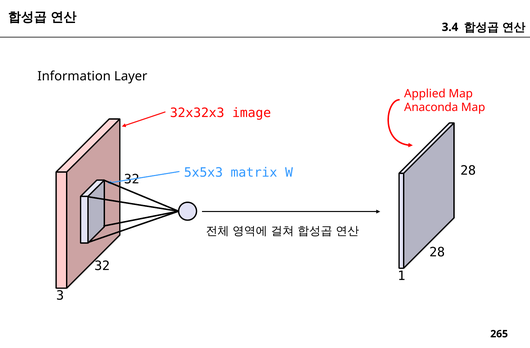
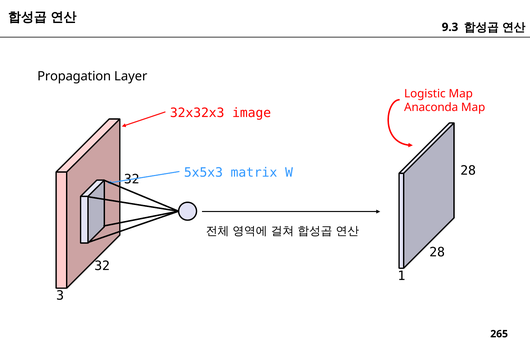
3.4: 3.4 -> 9.3 (450, 27)
Information: Information -> Propagation (74, 76)
Applied: Applied -> Logistic (425, 94)
